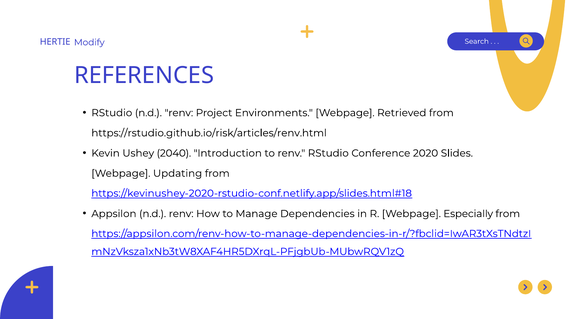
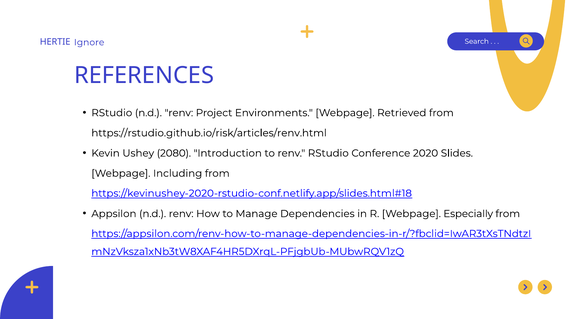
Modify: Modify -> Ignore (89, 42)
2040: 2040 -> 2080 (174, 153)
Updating: Updating -> Including (178, 173)
